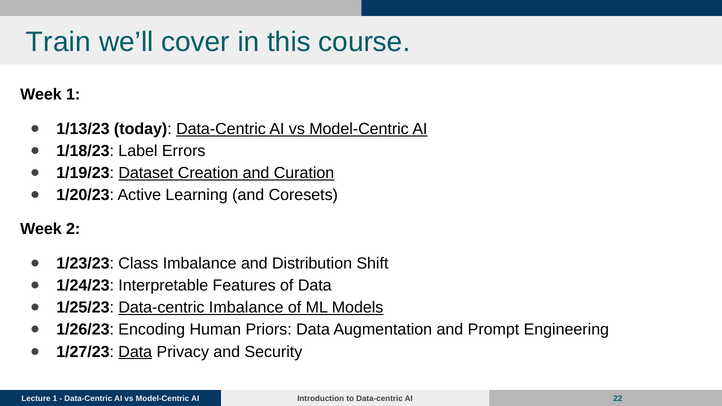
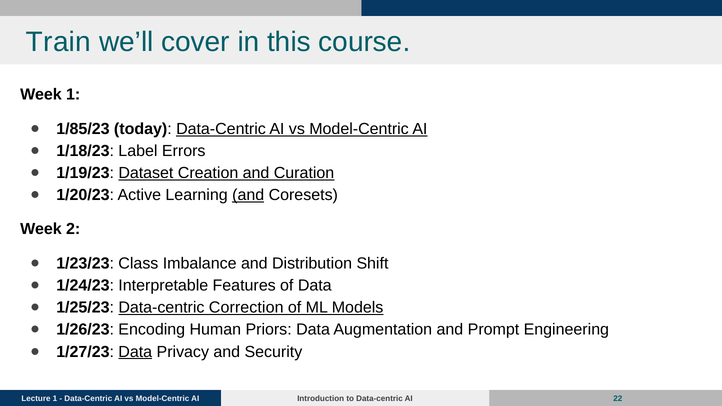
1/13/23: 1/13/23 -> 1/85/23 (83, 129)
and underline: none -> present (248, 195)
Data-centric Imbalance: Imbalance -> Correction (246, 308)
